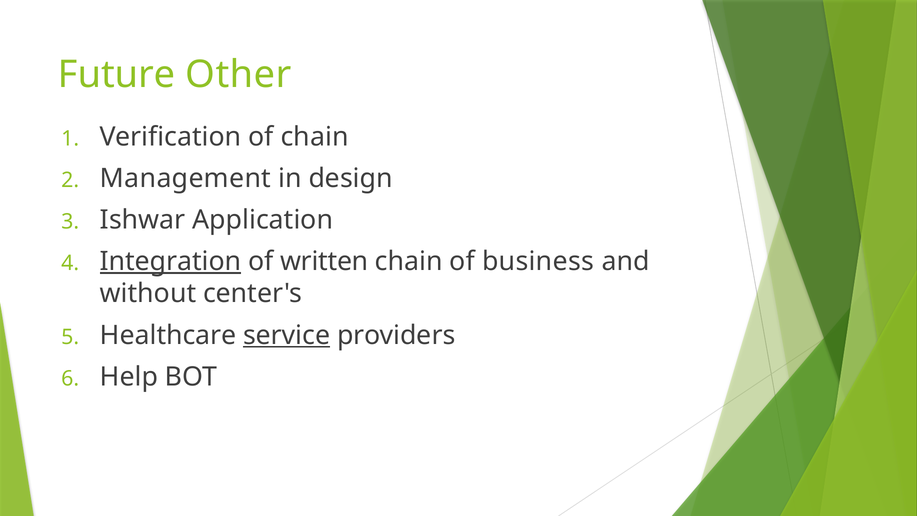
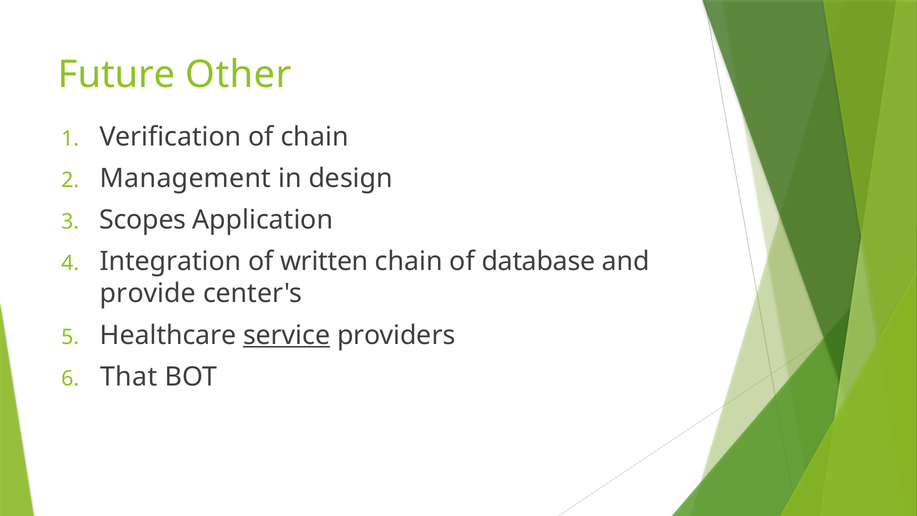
Ishwar: Ishwar -> Scopes (143, 220)
Integration underline: present -> none (171, 261)
business: business -> database (538, 261)
without: without -> provide (148, 293)
Help: Help -> That (129, 377)
